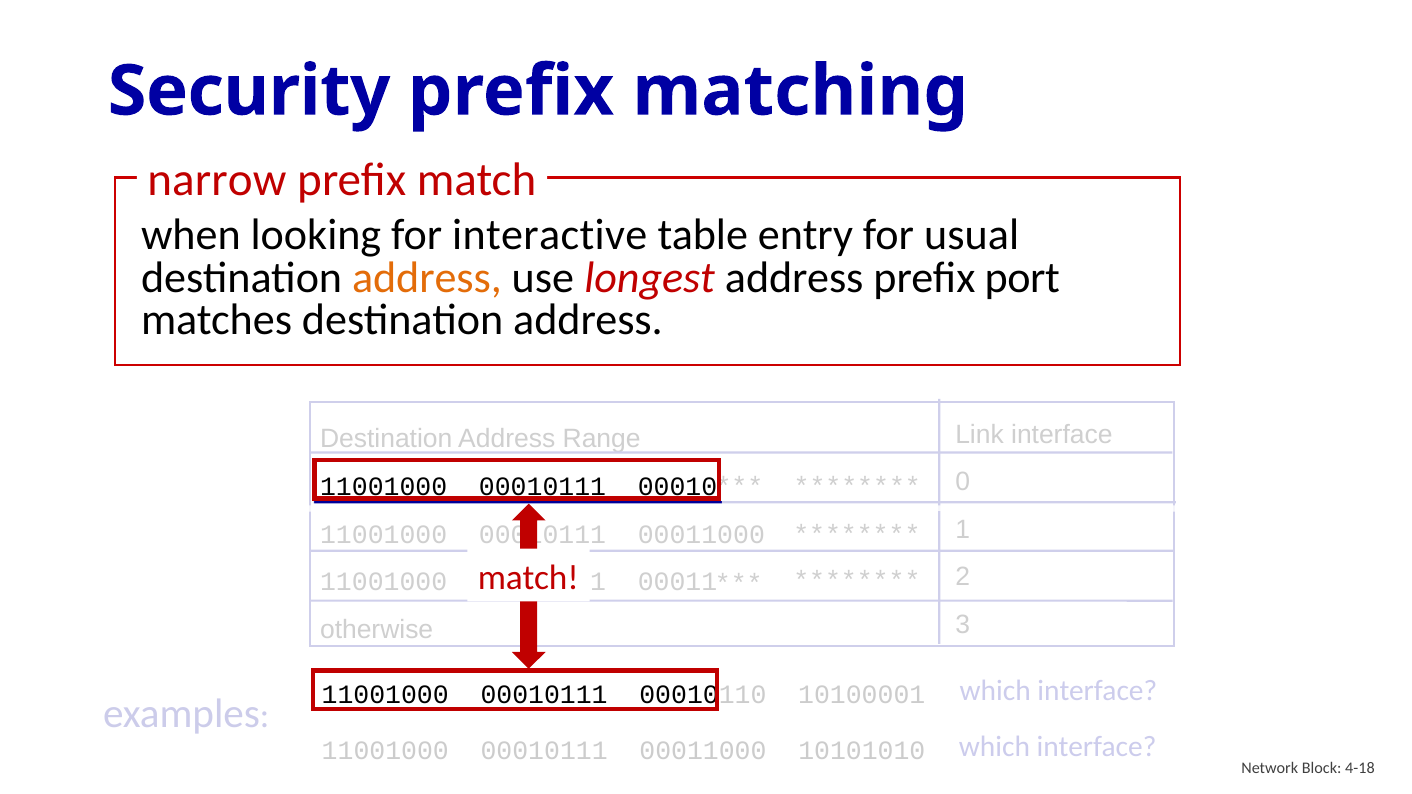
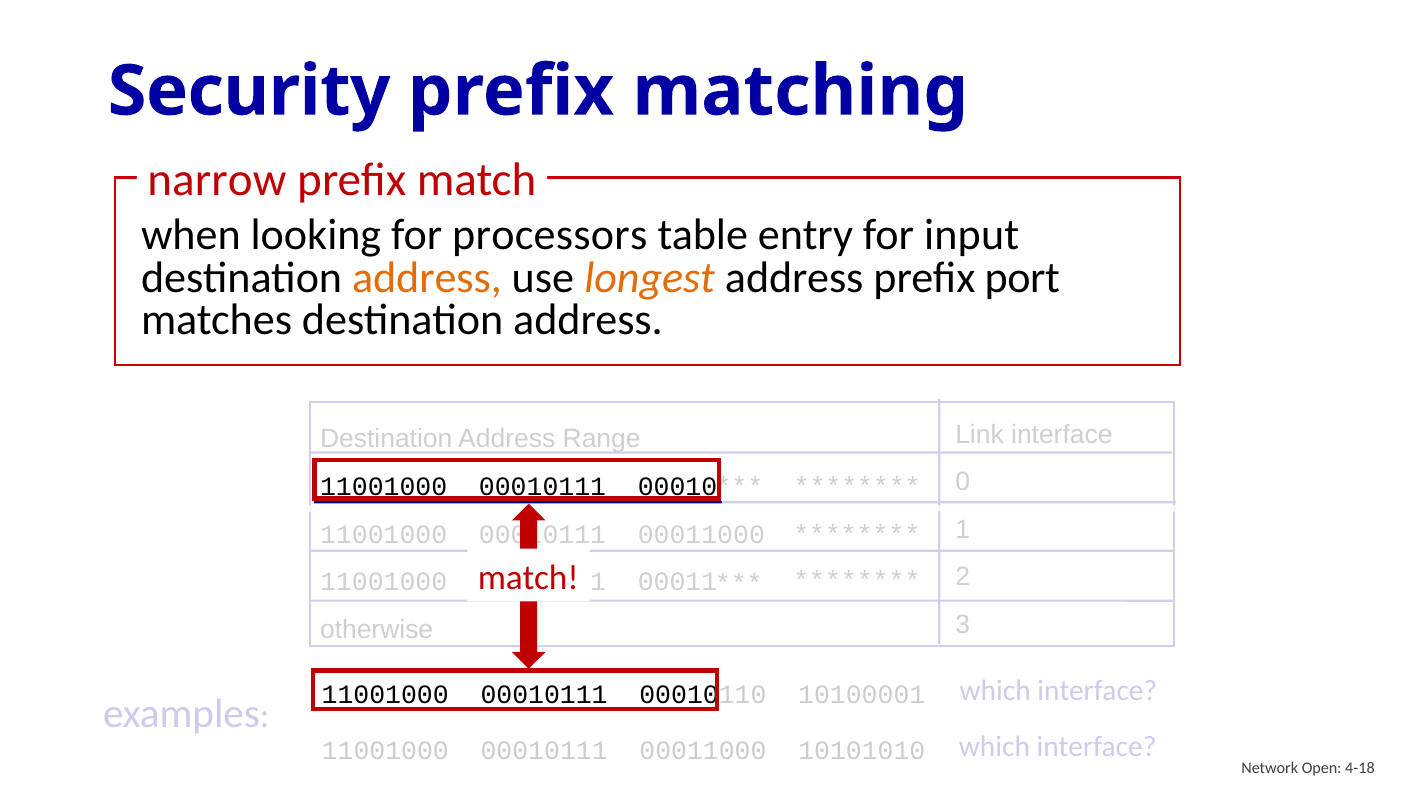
interactive: interactive -> processors (550, 236)
usual: usual -> input (972, 236)
longest colour: red -> orange (650, 278)
Block: Block -> Open (1322, 768)
